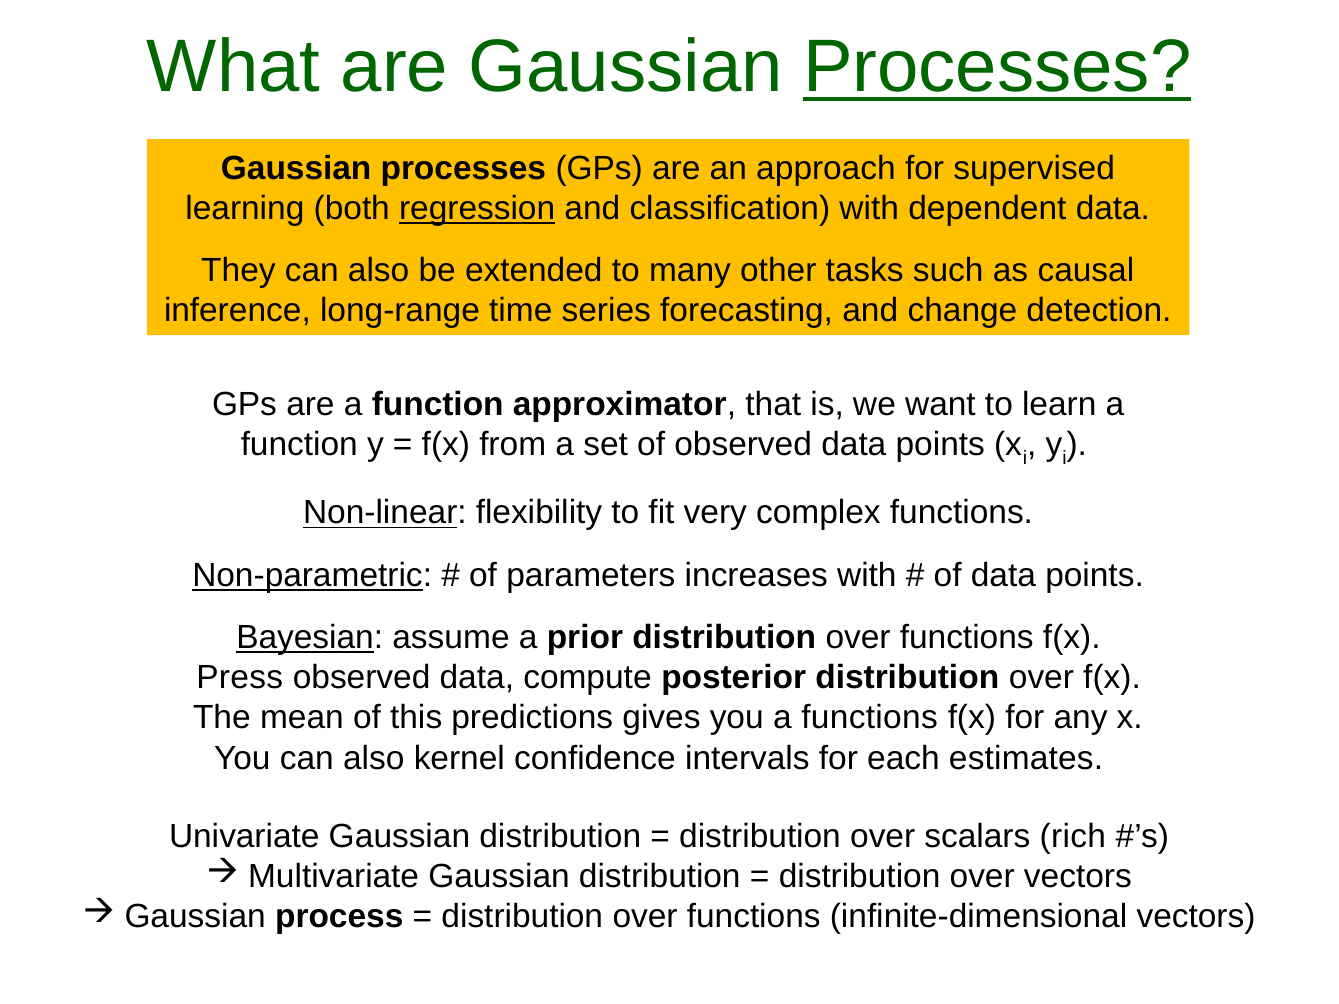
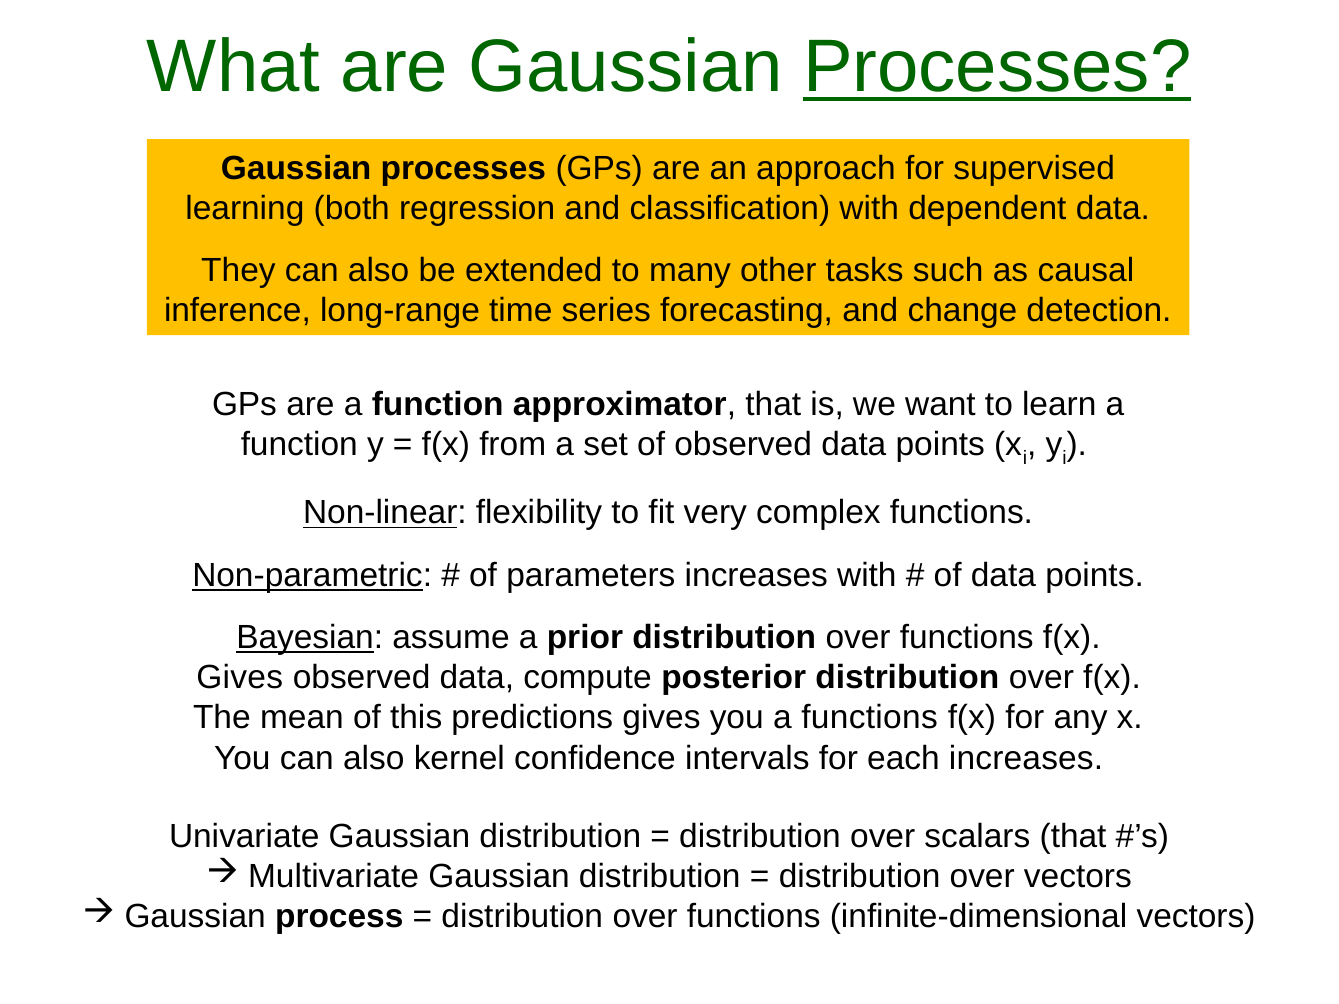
regression underline: present -> none (477, 208)
Press: Press -> Gives (240, 678)
each estimates: estimates -> increases (1026, 758)
scalars rich: rich -> that (1073, 837)
